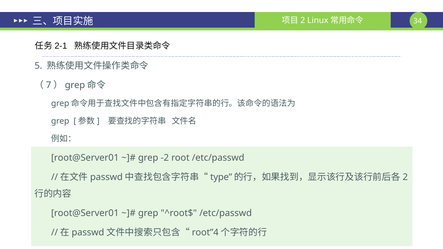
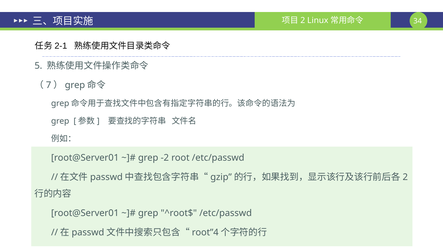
type: type -> gzip (221, 177)
